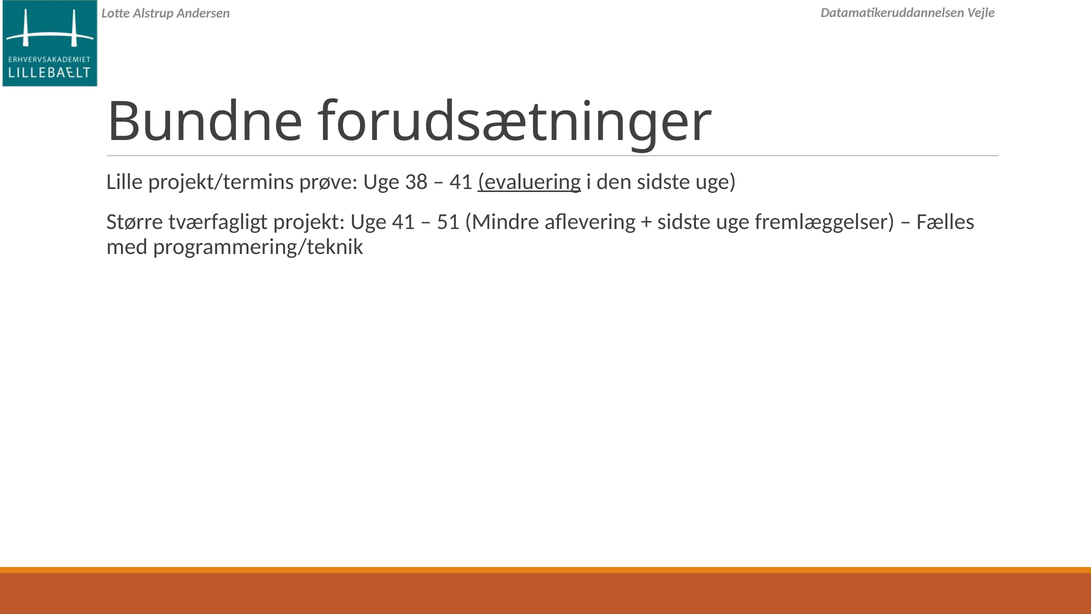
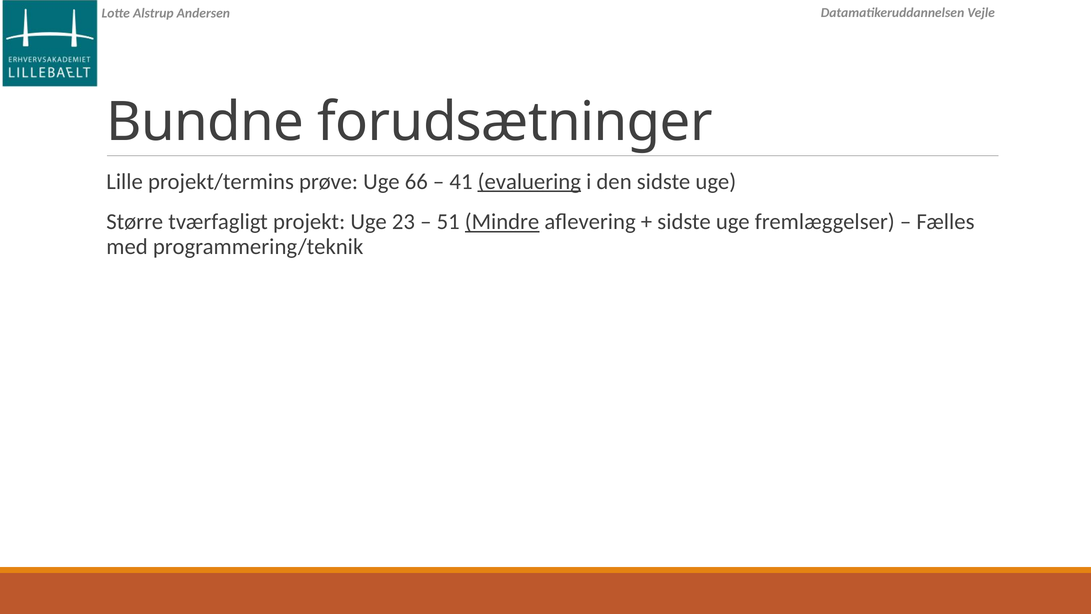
38: 38 -> 66 (416, 181)
Uge 41: 41 -> 23 (403, 222)
Mindre underline: none -> present (502, 222)
